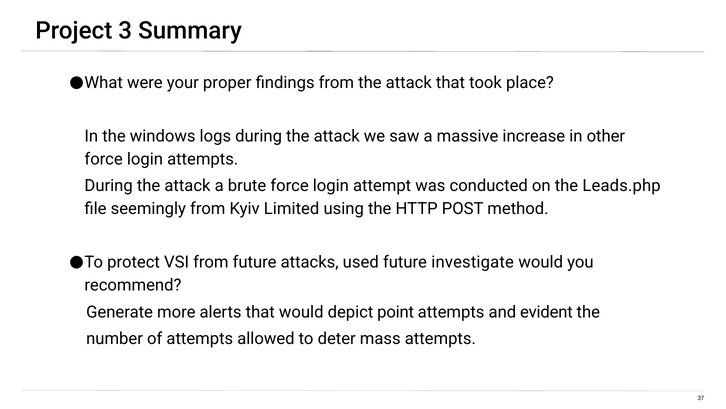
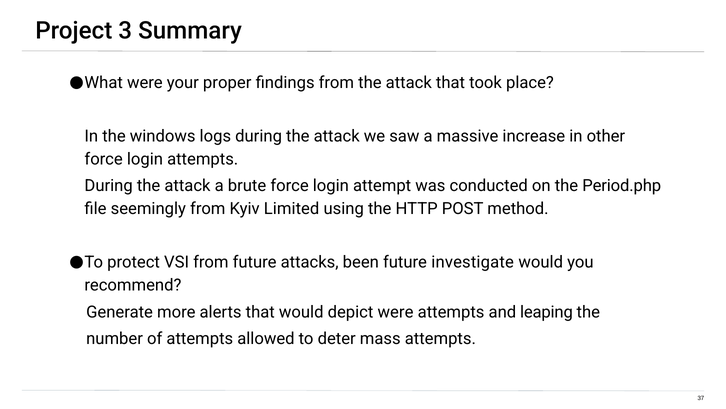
Leads.php: Leads.php -> Period.php (622, 186)
used: used -> been (361, 262)
depict point: point -> were (396, 312)
evident: evident -> leaping (546, 312)
